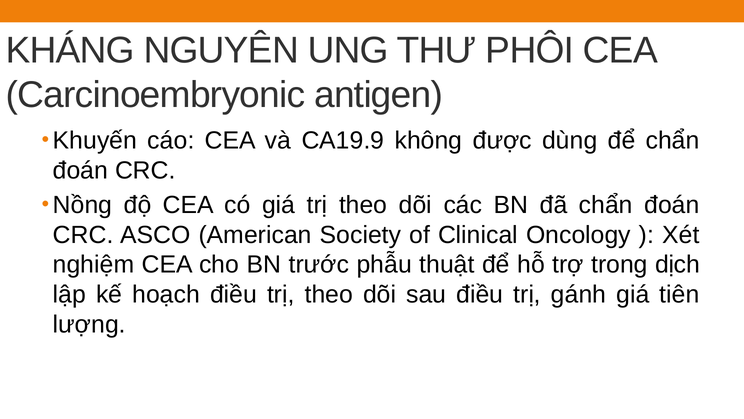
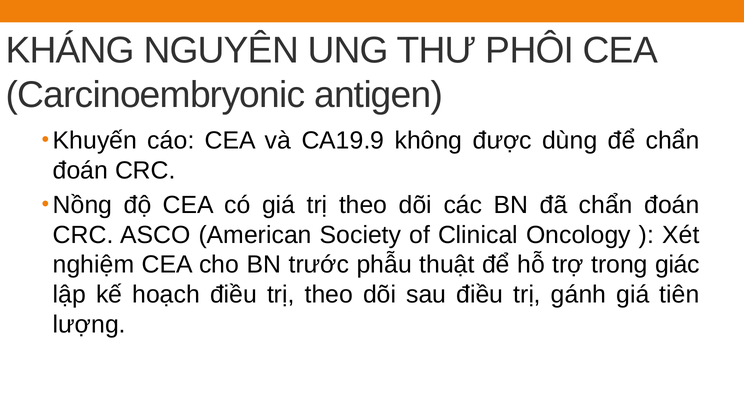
dịch: dịch -> giác (678, 264)
